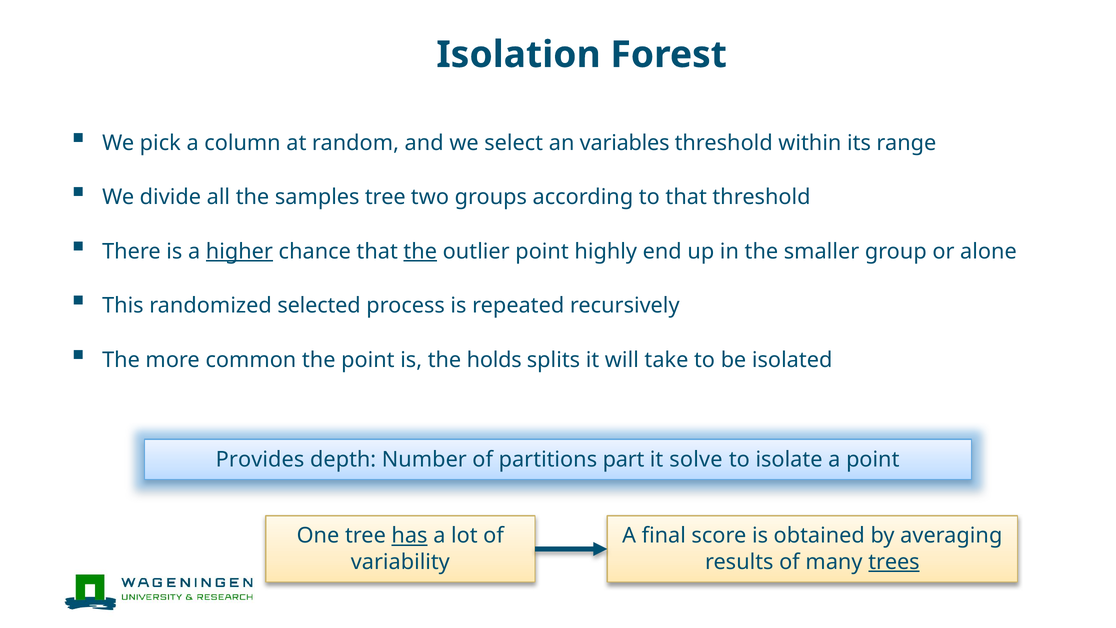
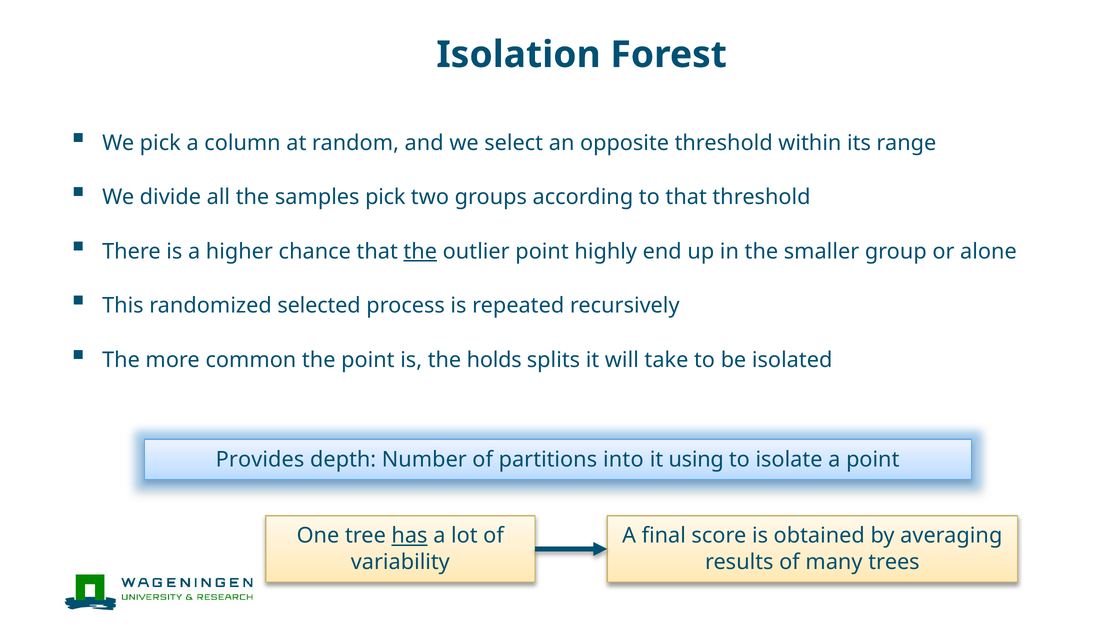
variables: variables -> opposite (625, 143)
samples tree: tree -> pick (385, 197)
higher underline: present -> none (239, 251)
part: part -> into (623, 459)
solve: solve -> using (696, 459)
trees underline: present -> none (894, 562)
